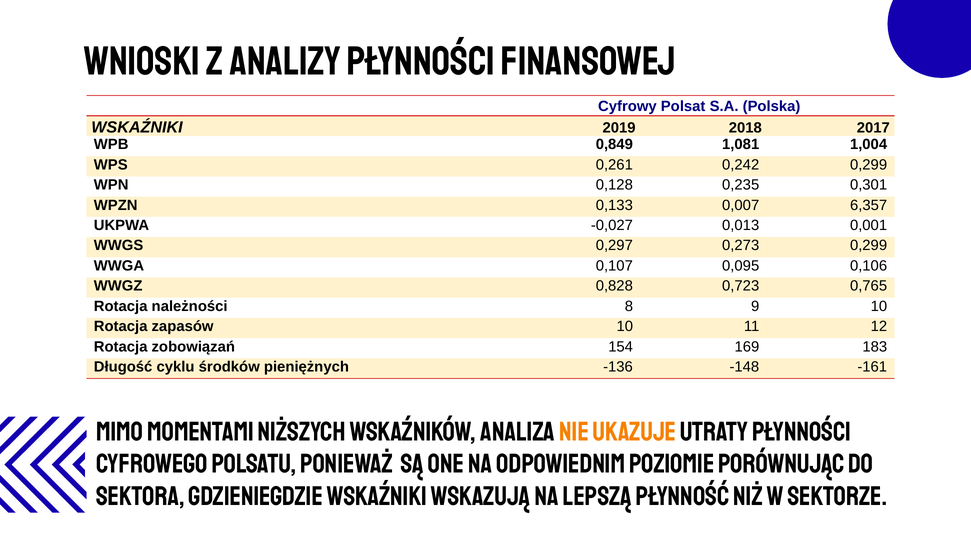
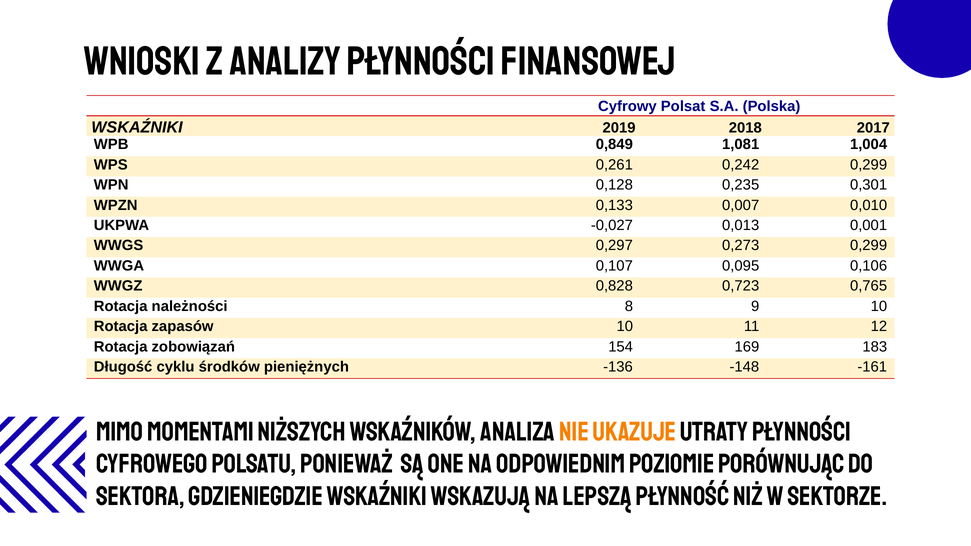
6,357: 6,357 -> 0,010 (869, 205)
